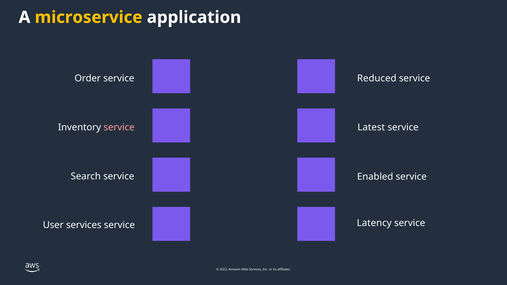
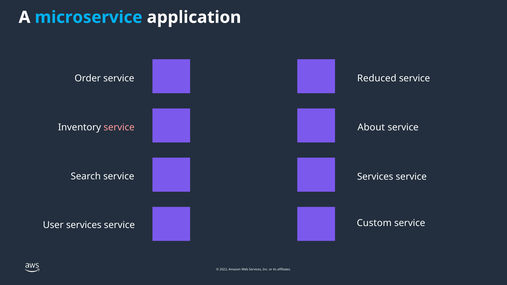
microservice colour: yellow -> light blue (89, 17)
Latest: Latest -> About (371, 128)
Enabled: Enabled -> Services (375, 177)
Latency: Latency -> Custom (374, 223)
